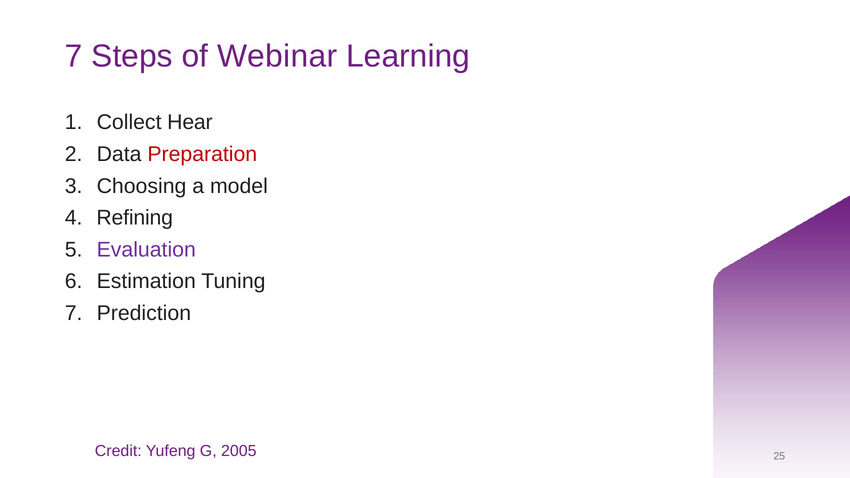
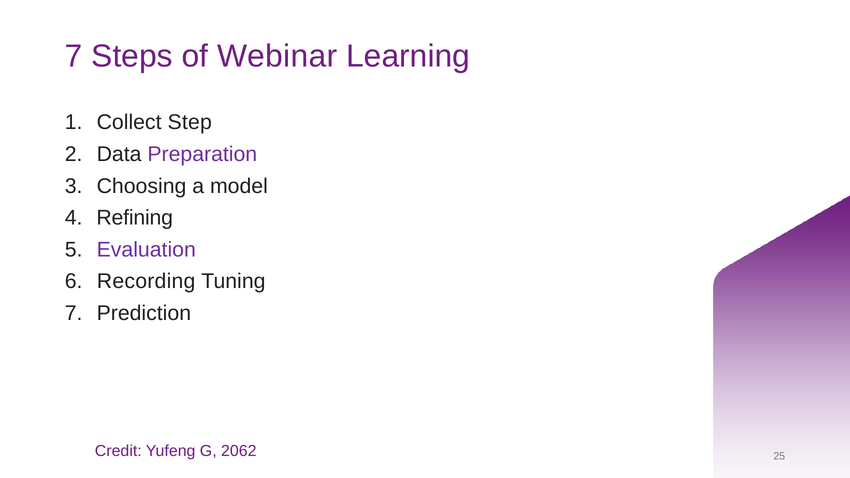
Hear: Hear -> Step (190, 123)
Preparation colour: red -> purple (202, 154)
Estimation: Estimation -> Recording (146, 282)
2005: 2005 -> 2062 (239, 451)
